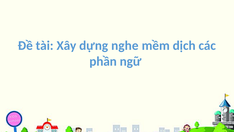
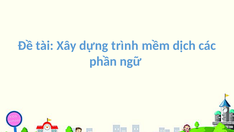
nghe: nghe -> trình (125, 45)
